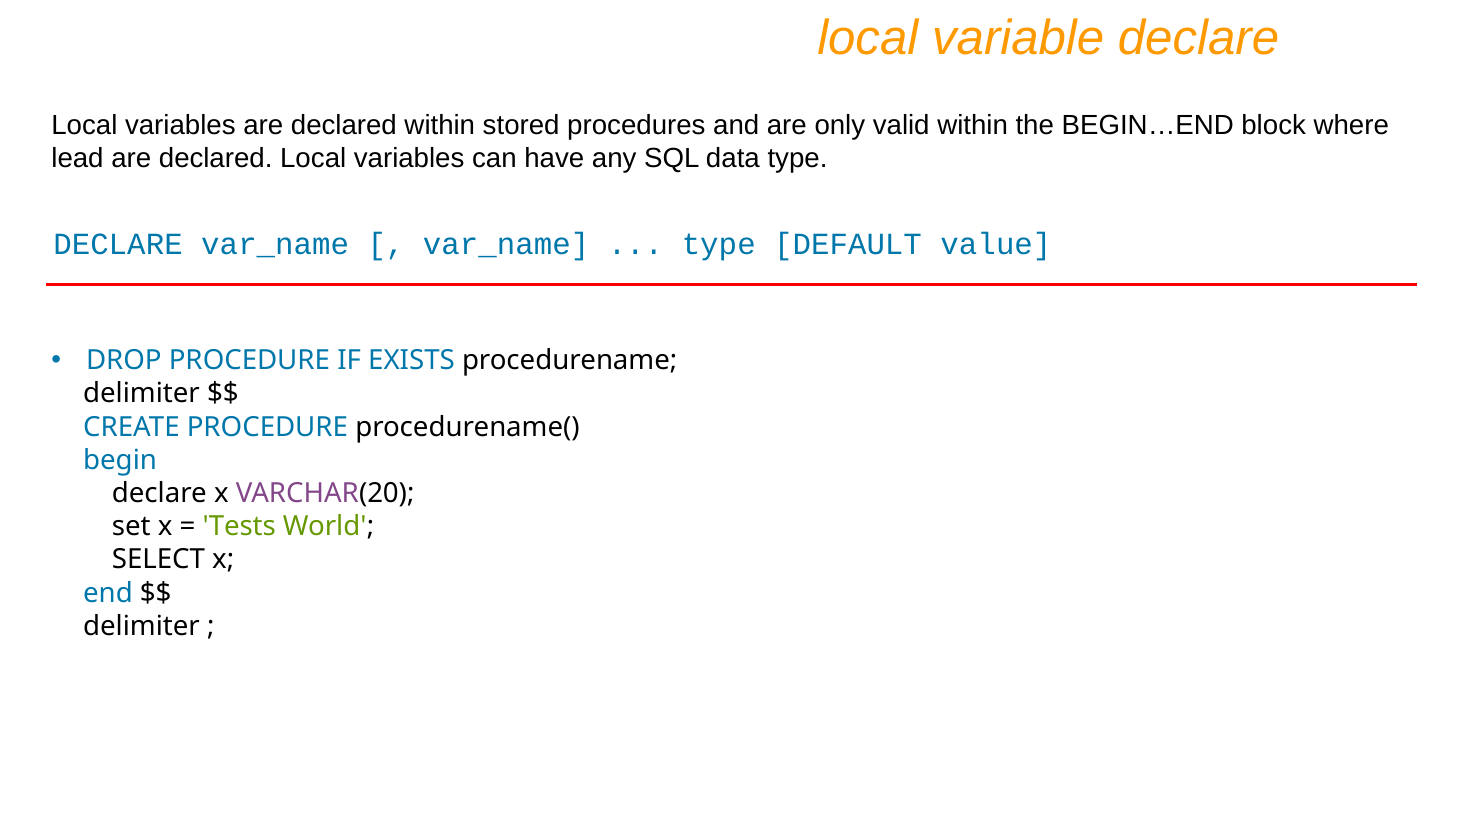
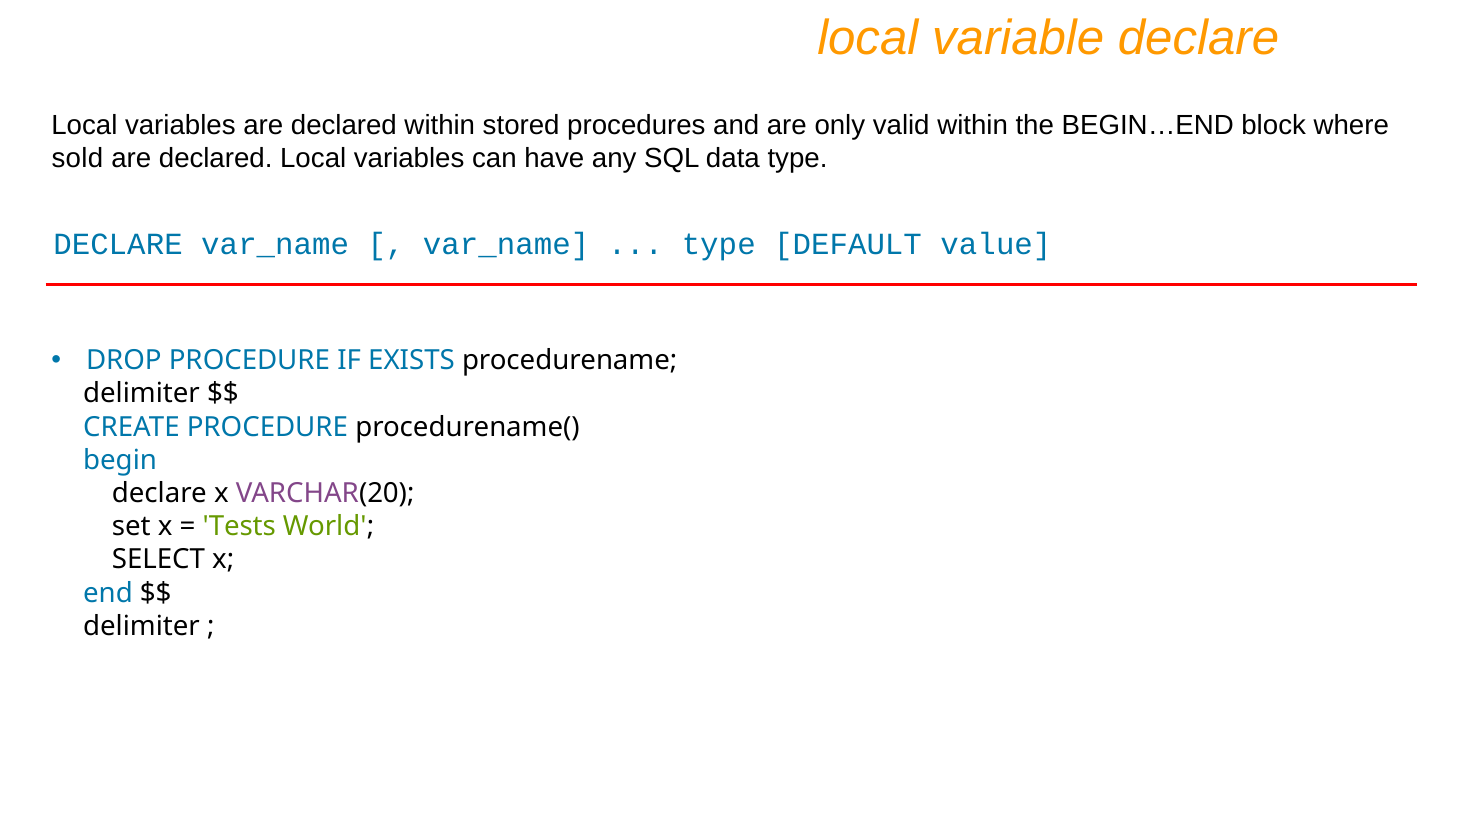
lead: lead -> sold (77, 159)
